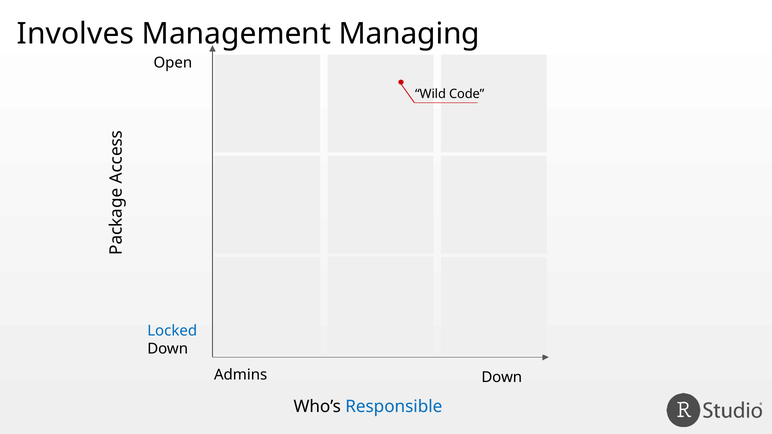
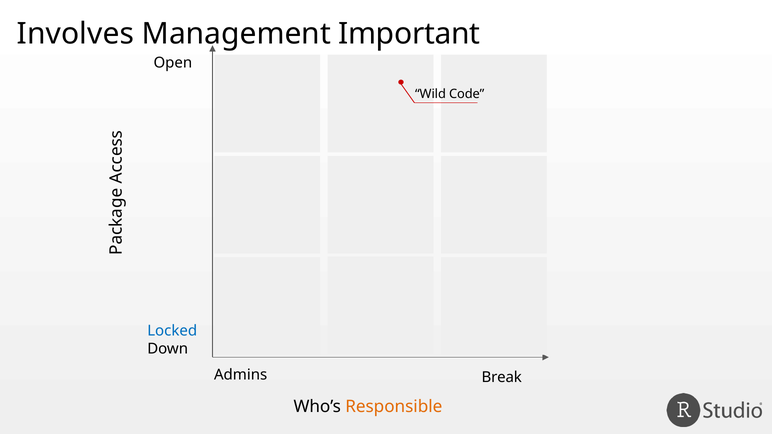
Managing: Managing -> Important (409, 34)
Admins Down: Down -> Break (502, 378)
Responsible colour: blue -> orange (394, 407)
